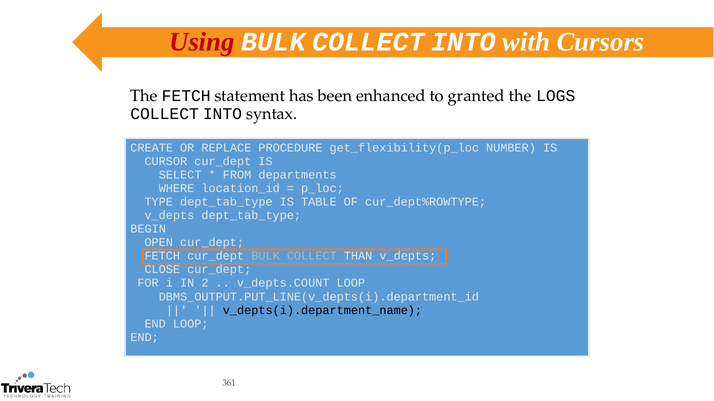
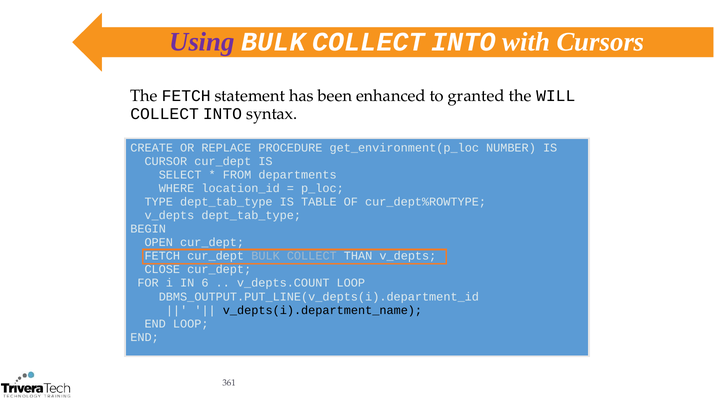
Using colour: red -> purple (202, 42)
LOGS: LOGS -> WILL (556, 96)
get_flexibility(p_loc: get_flexibility(p_loc -> get_environment(p_loc (404, 148)
2: 2 -> 6 (205, 284)
